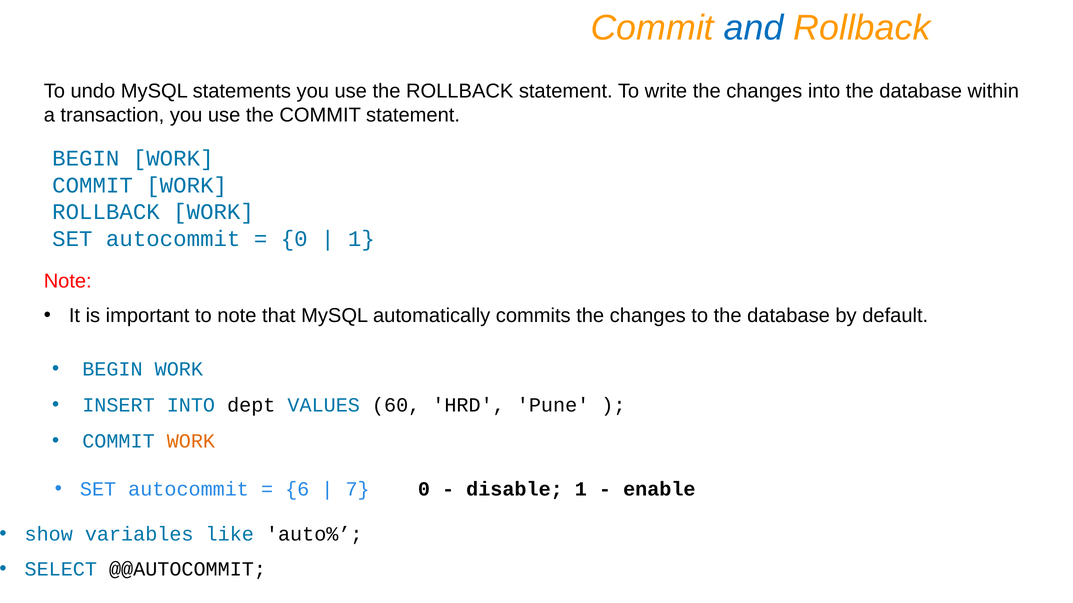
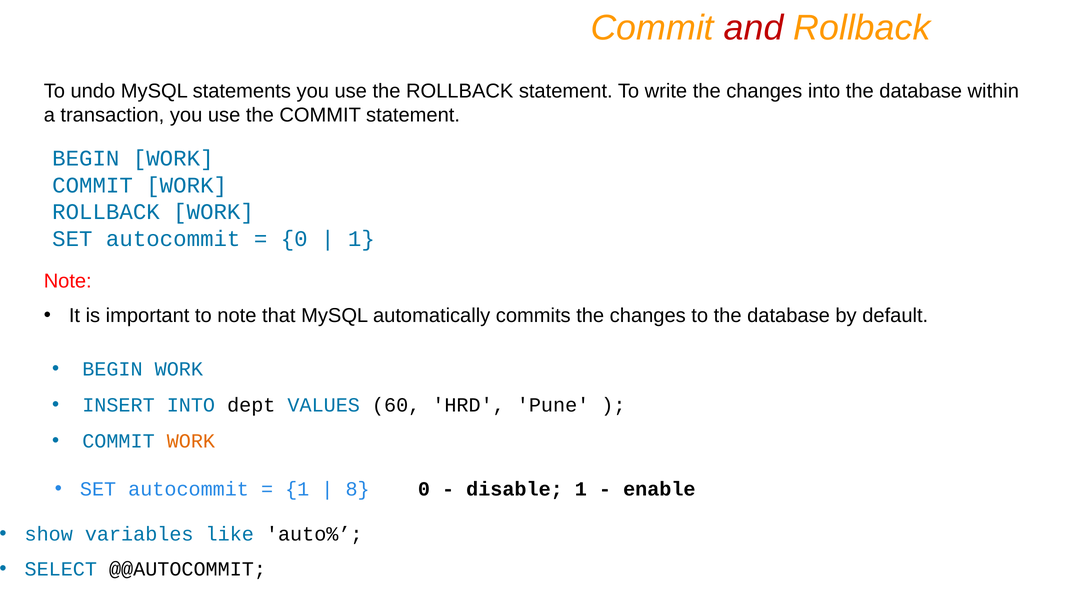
and colour: blue -> red (754, 28)
6: 6 -> 1 (297, 489)
7: 7 -> 8 (358, 489)
